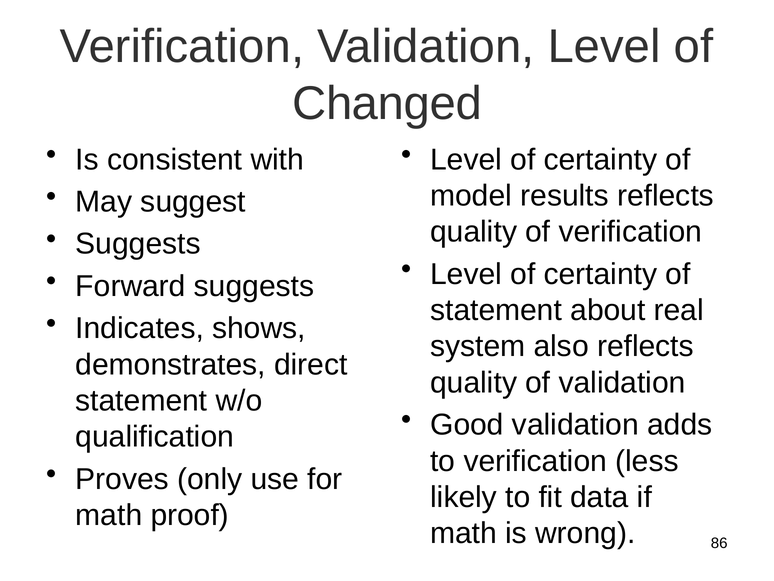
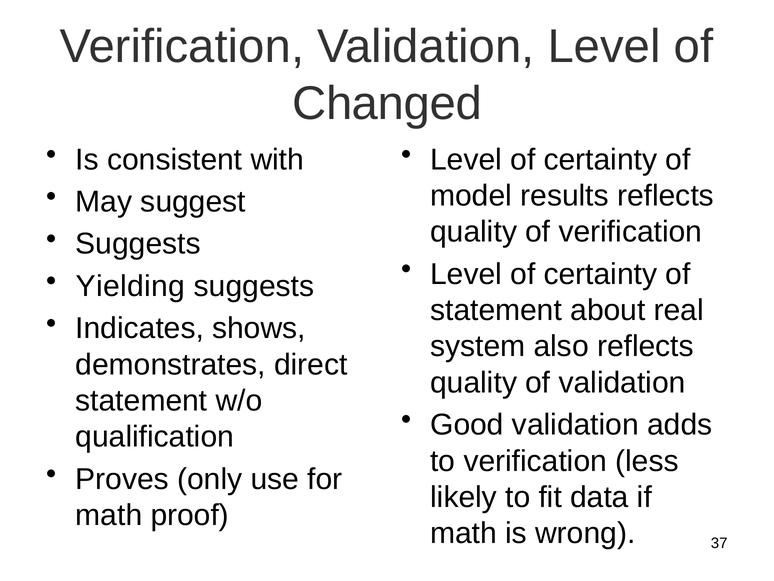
Forward: Forward -> Yielding (130, 286)
86: 86 -> 37 (719, 543)
